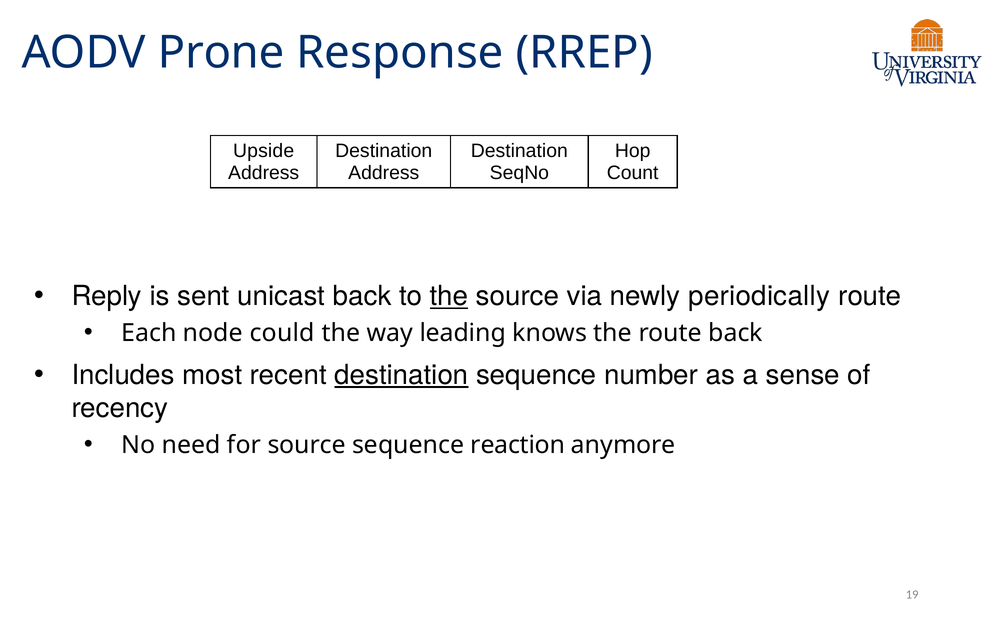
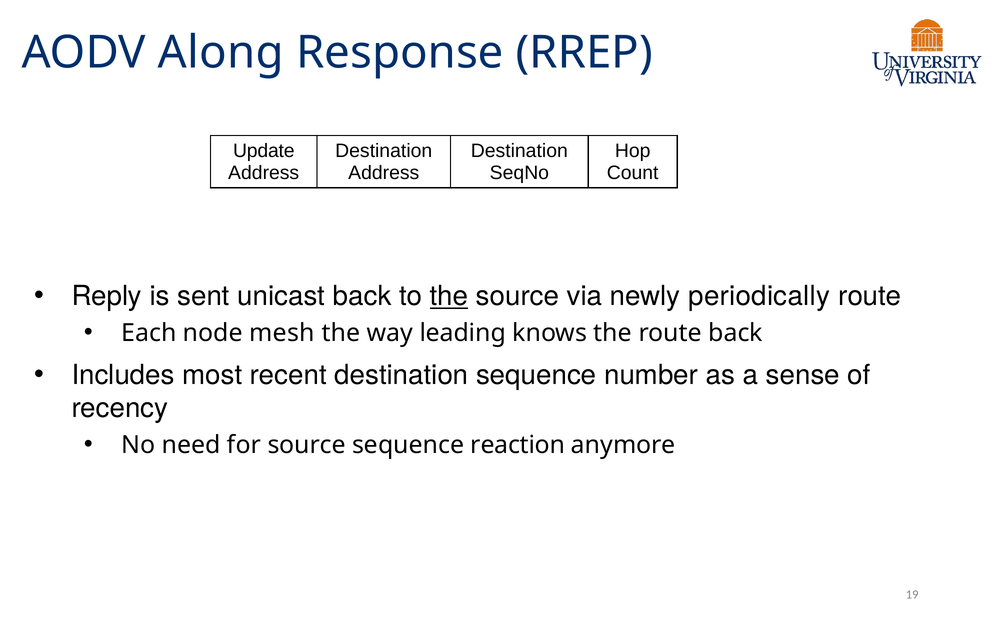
Prone: Prone -> Along (221, 52)
Upside: Upside -> Update (264, 151)
could: could -> mesh (282, 333)
destination underline: present -> none (401, 375)
